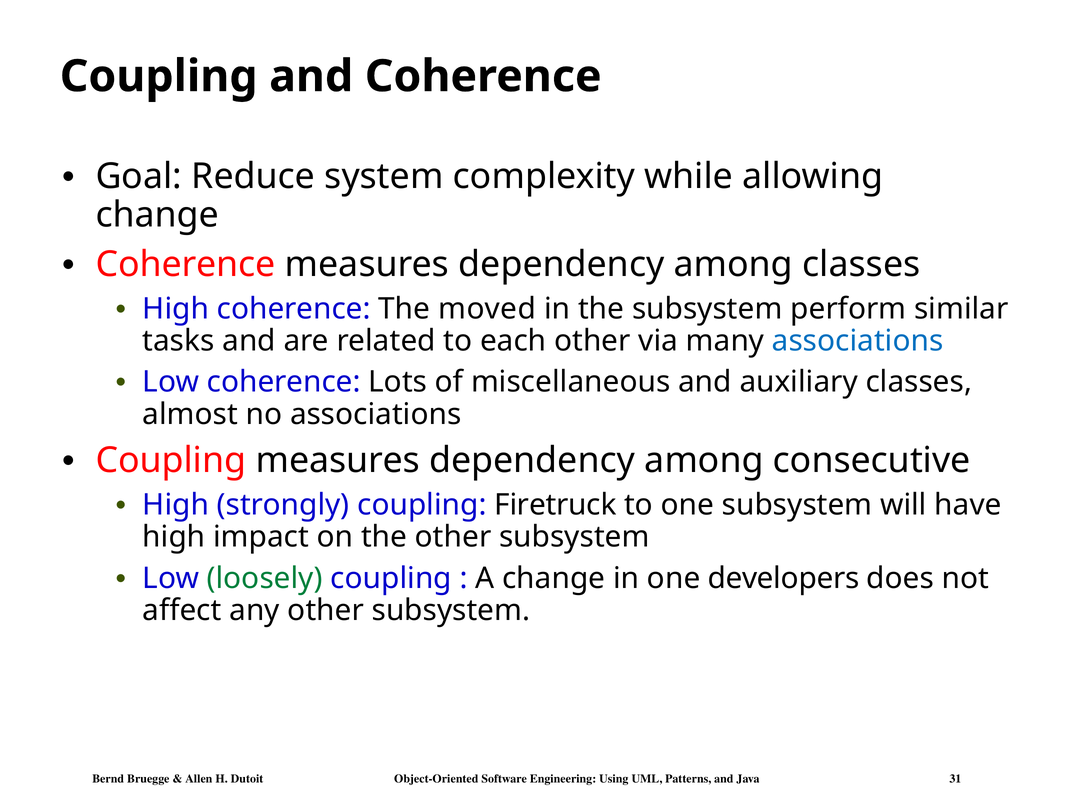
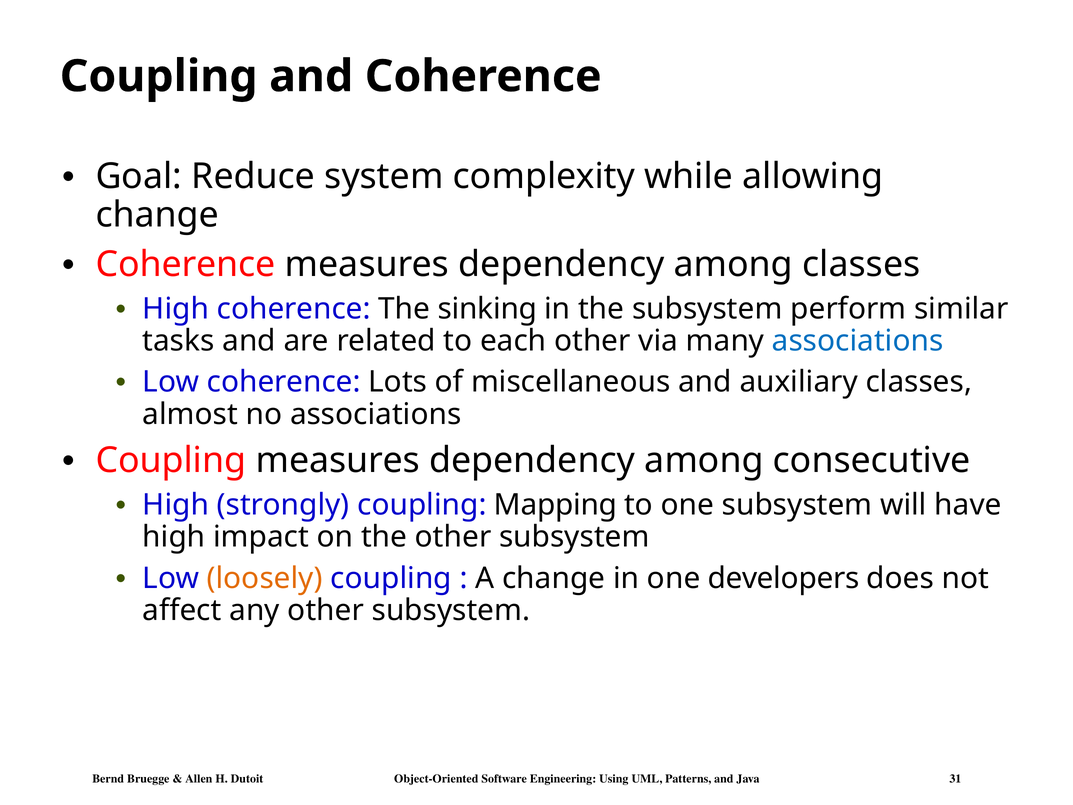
moved: moved -> sinking (487, 309)
Firetruck: Firetruck -> Mapping (555, 505)
loosely colour: green -> orange (265, 578)
